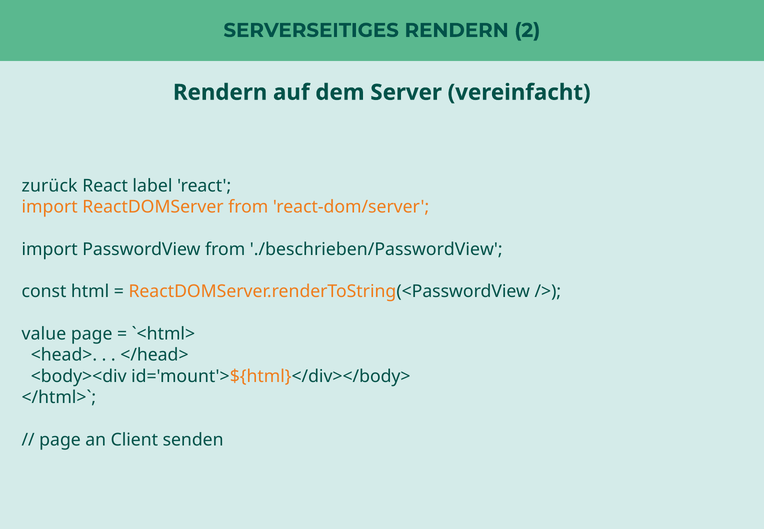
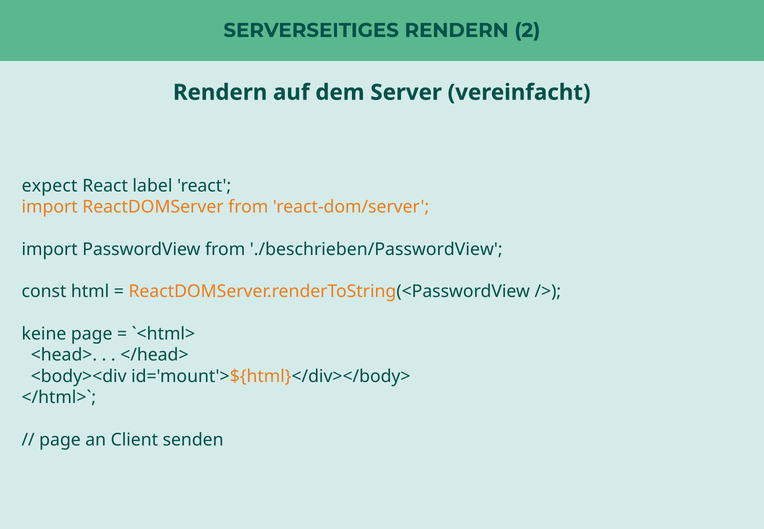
zurück: zurück -> expect (50, 186)
value: value -> keine (44, 334)
